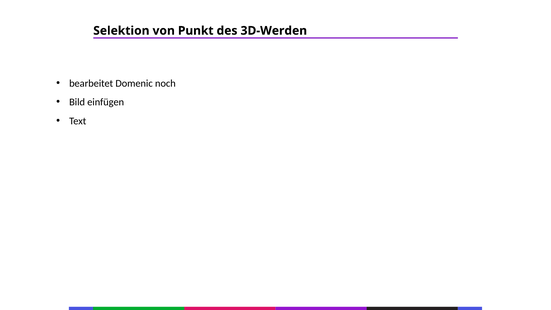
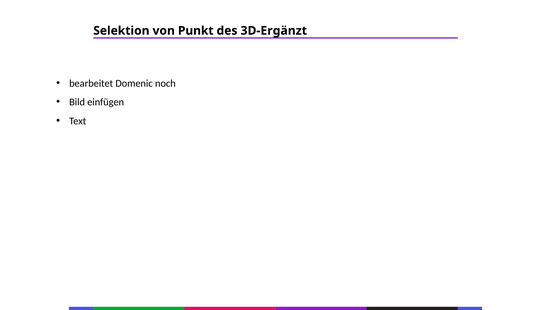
3D-Werden: 3D-Werden -> 3D-Ergänzt (274, 31)
